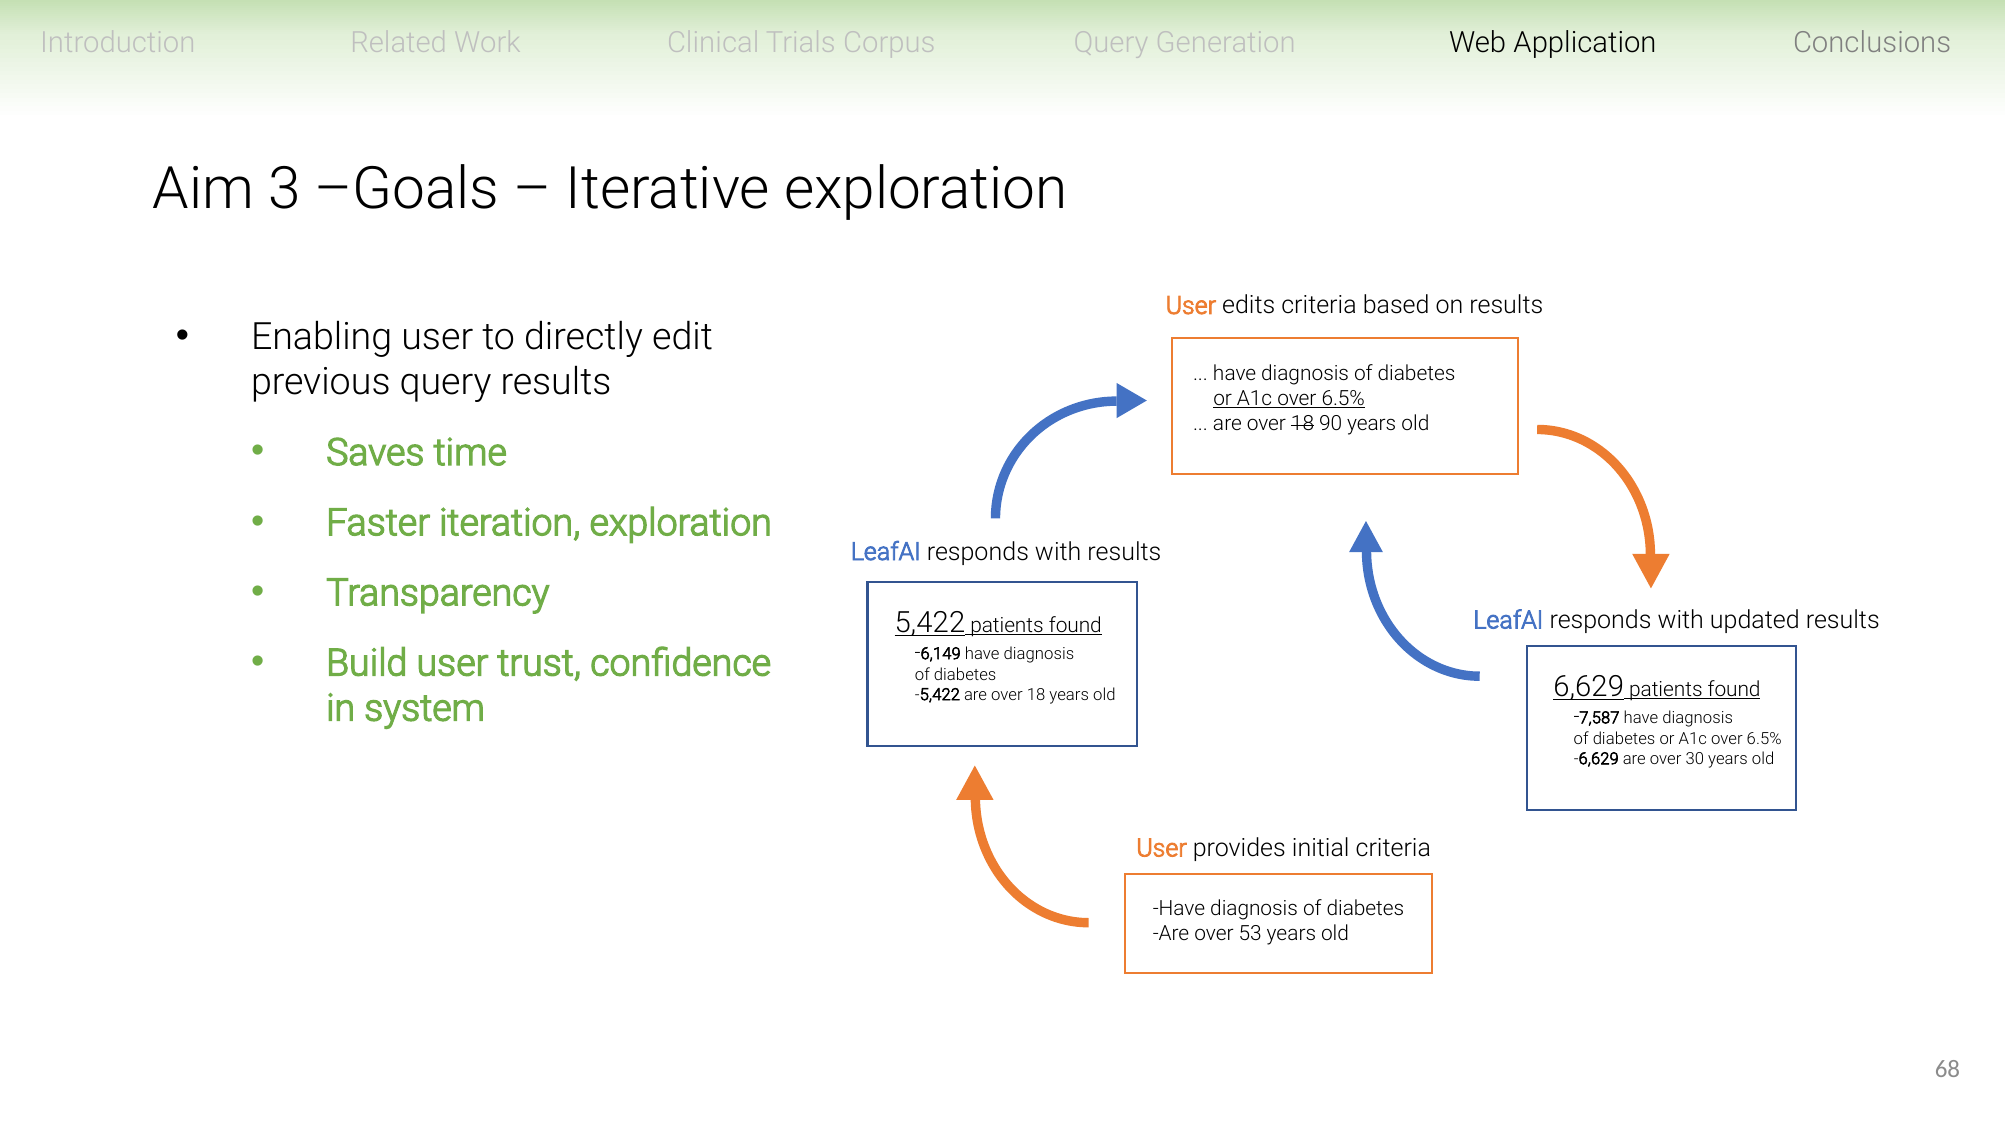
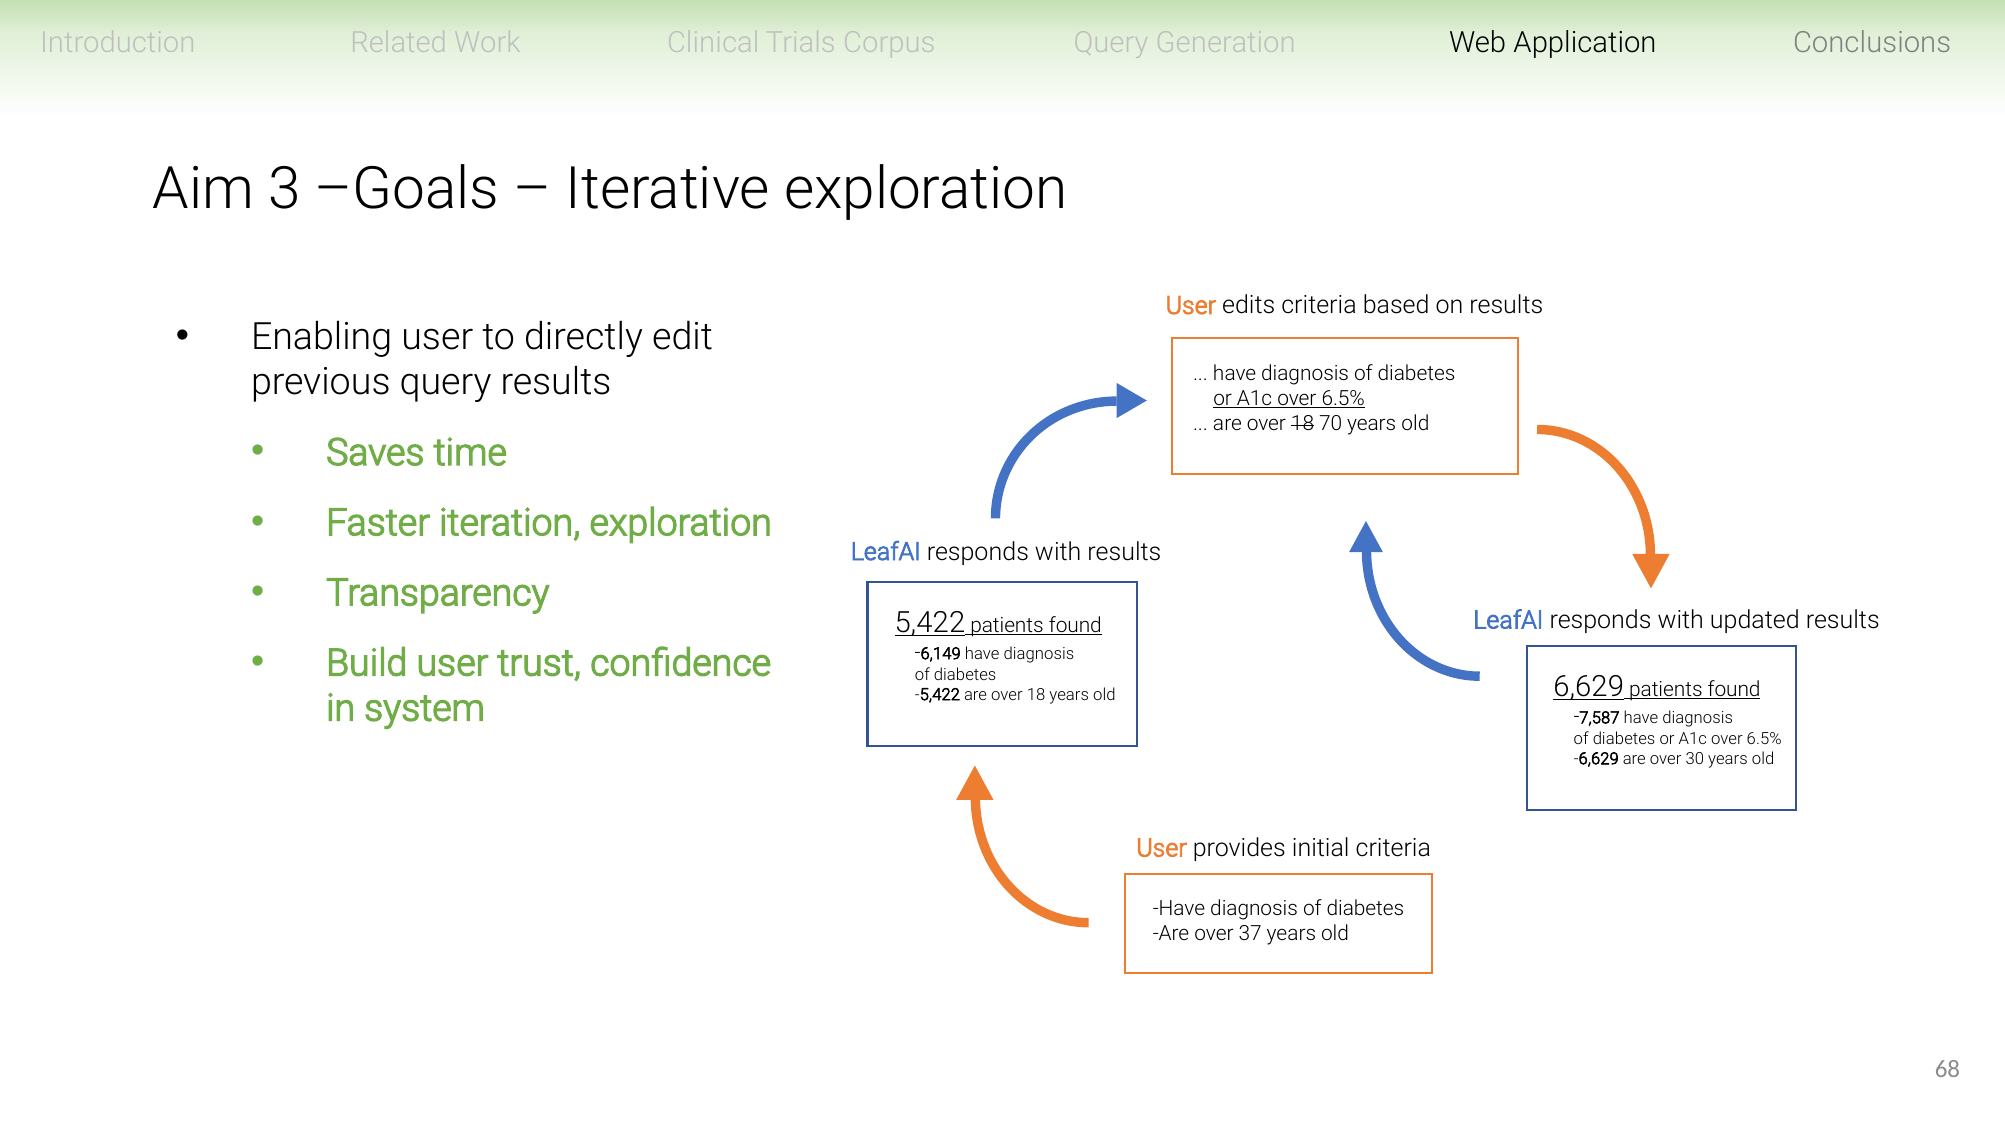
90: 90 -> 70 (1331, 423)
53: 53 -> 37 (1250, 933)
